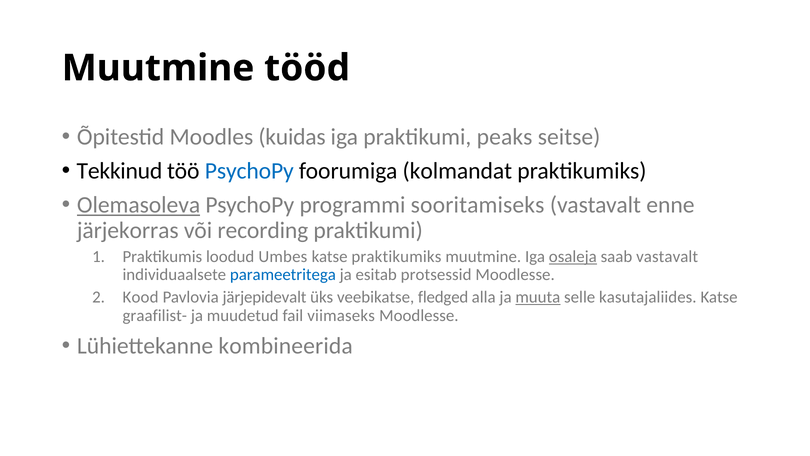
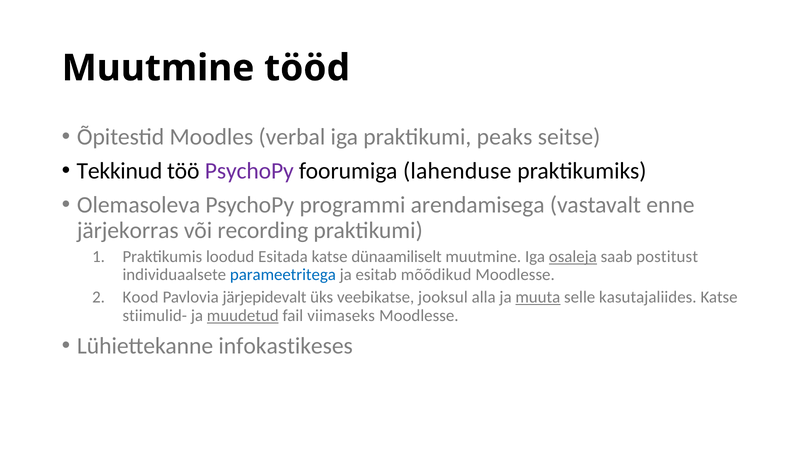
kuidas: kuidas -> verbal (292, 137)
PsychoPy colour: blue -> purple (249, 171)
kolmandat: kolmandat -> lahenduse (457, 171)
Olemasoleva underline: present -> none (139, 205)
sooritamiseks: sooritamiseks -> arendamisega (478, 205)
Umbes: Umbes -> Esitada (283, 256)
katse praktikumiks: praktikumiks -> dünaamiliselt (397, 256)
saab vastavalt: vastavalt -> postitust (667, 256)
protsessid: protsessid -> mõõdikud (436, 275)
fledged: fledged -> jooksul (443, 297)
graafilist-: graafilist- -> stiimulid- (155, 315)
muudetud underline: none -> present (243, 315)
kombineerida: kombineerida -> infokastikeses (286, 346)
